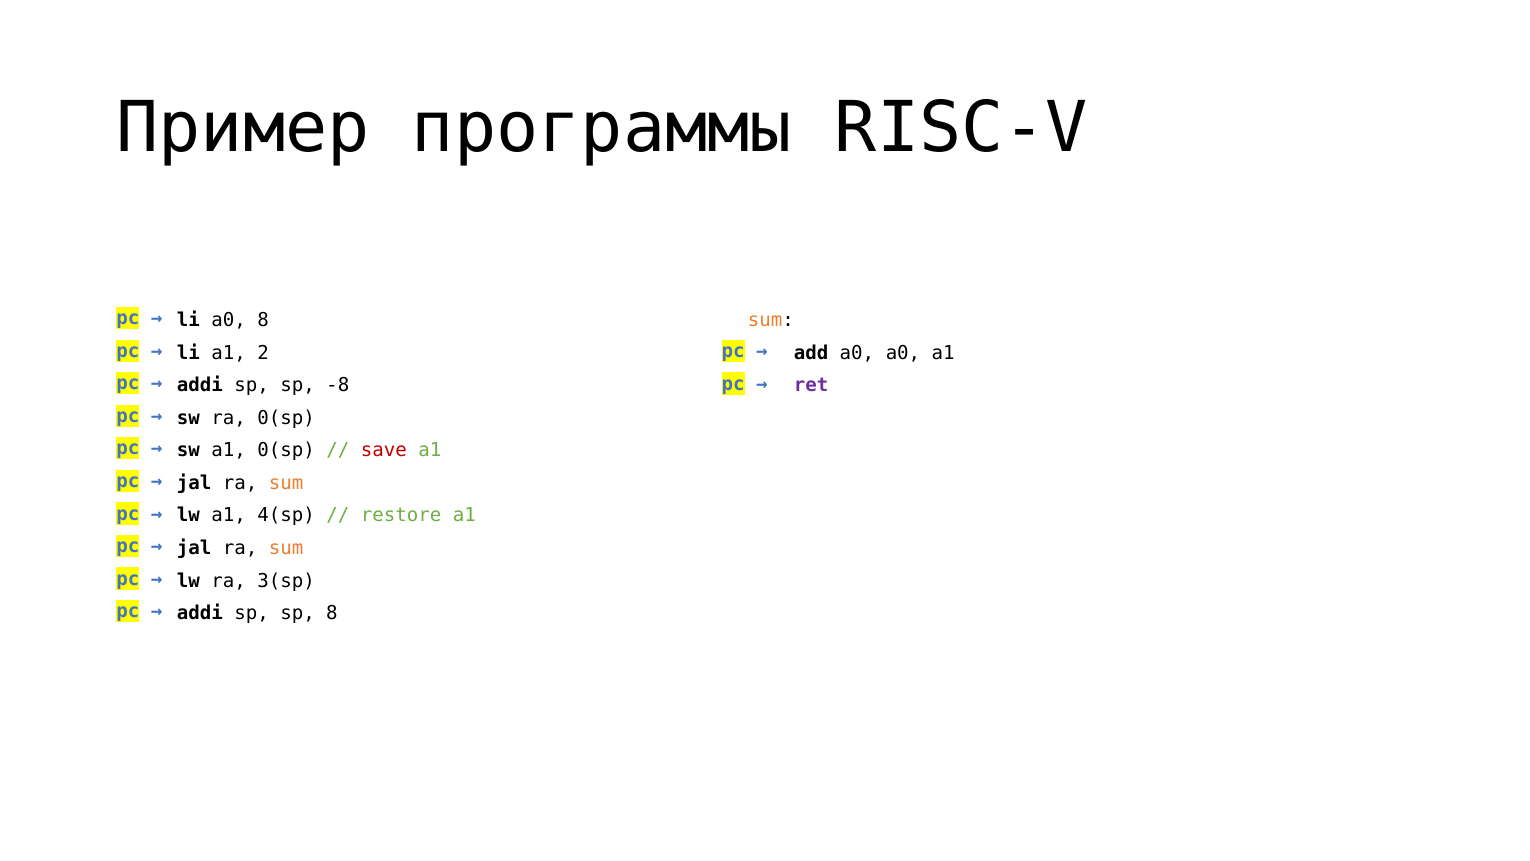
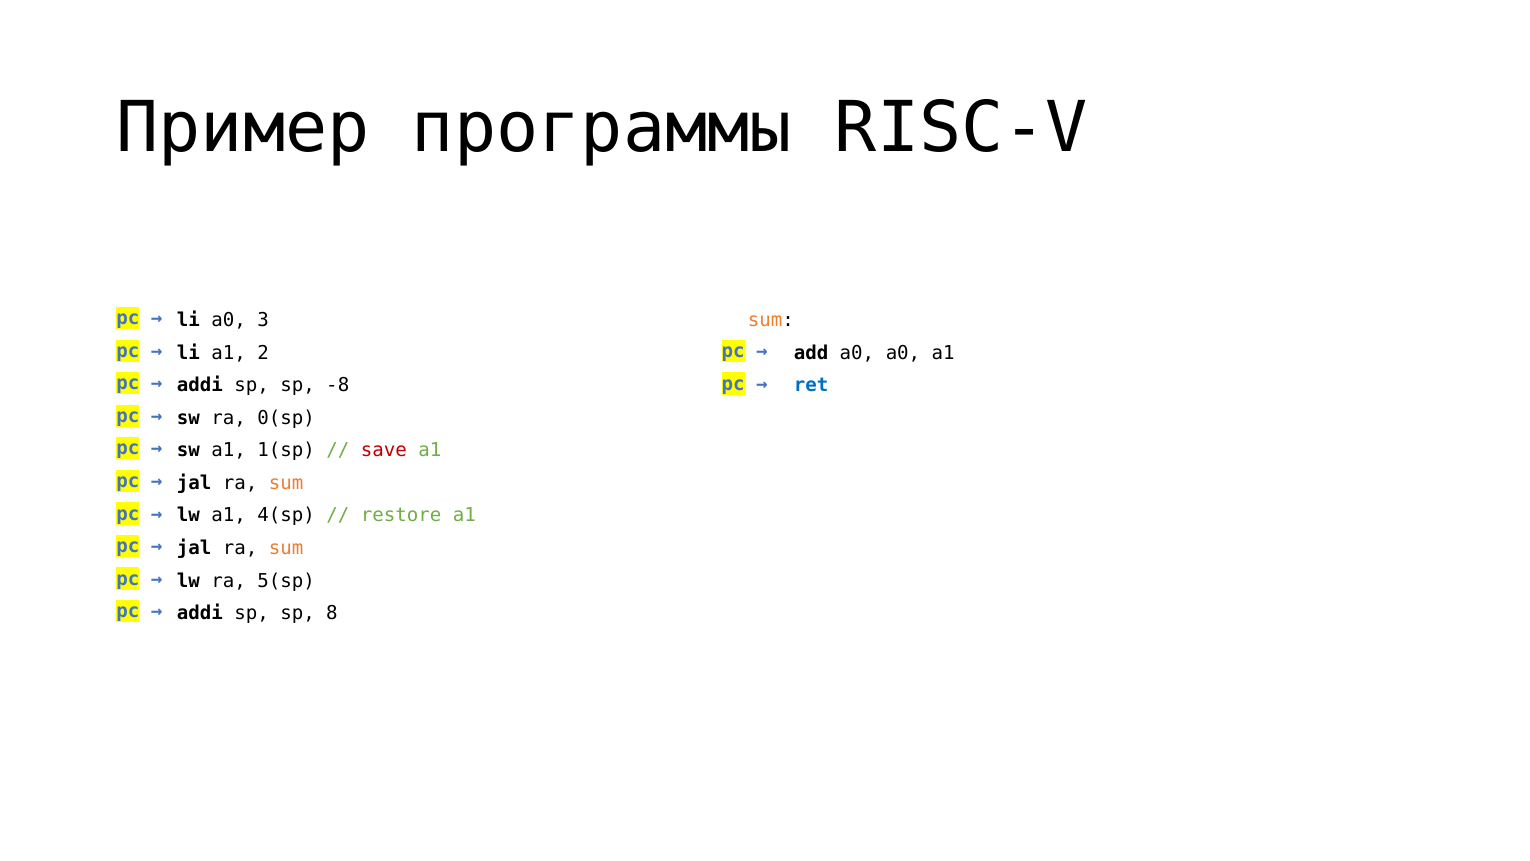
a0 8: 8 -> 3 (263, 320)
ret colour: purple -> blue (811, 385)
a1 0(sp: 0(sp -> 1(sp (286, 450)
3(sp: 3(sp -> 5(sp (286, 580)
